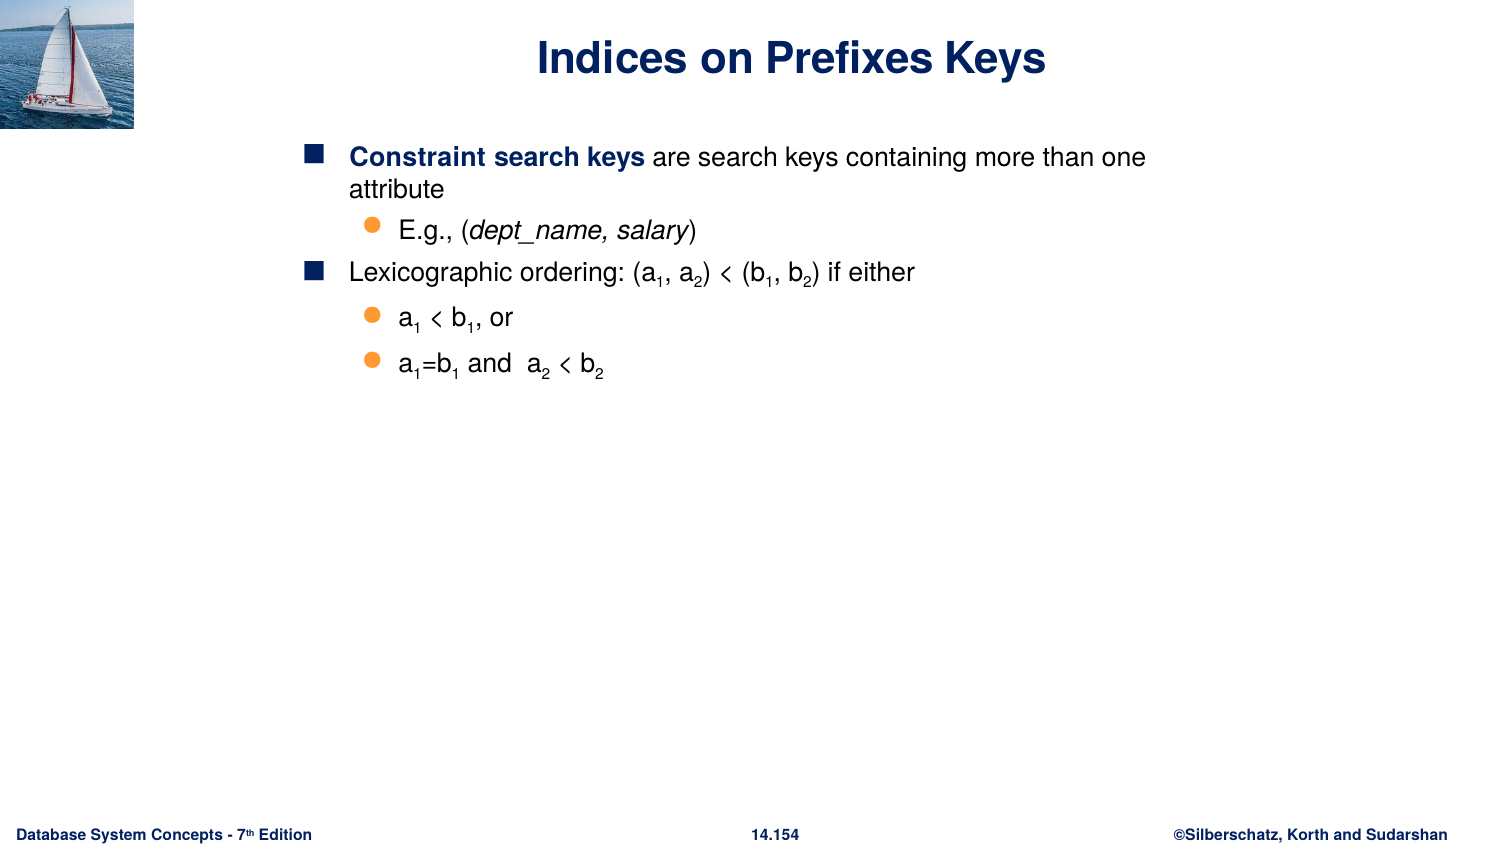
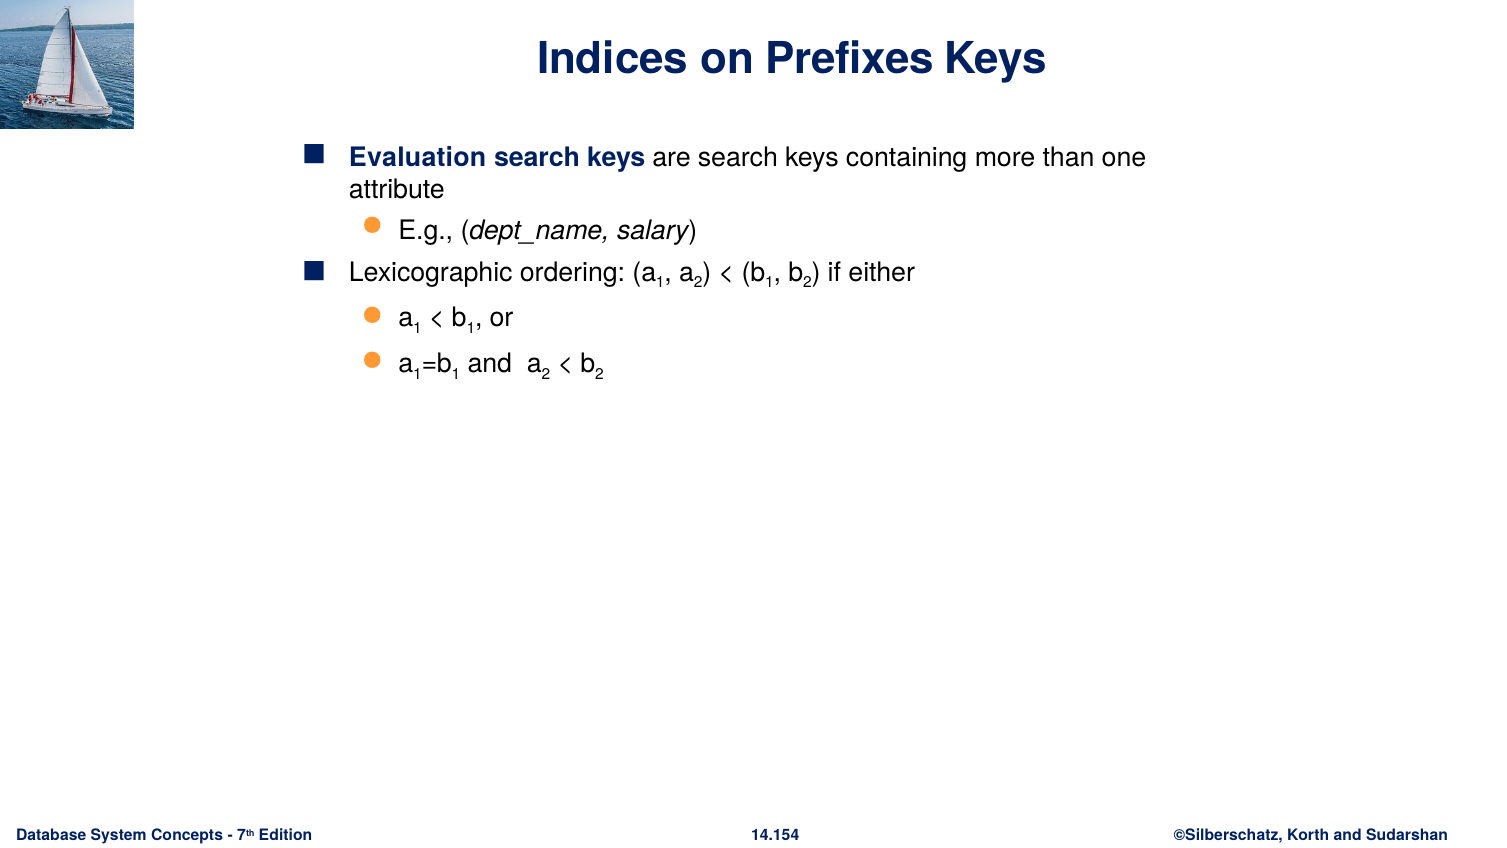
Constraint: Constraint -> Evaluation (418, 157)
